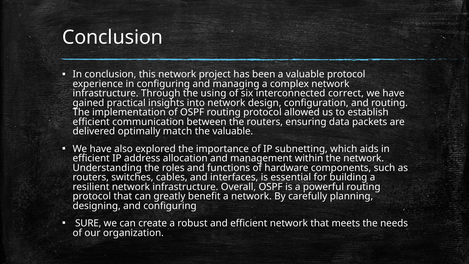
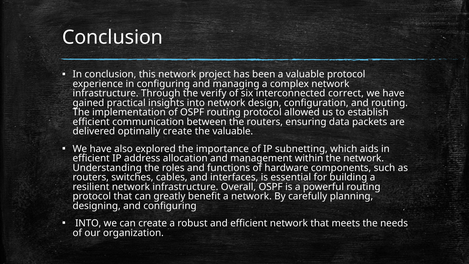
using: using -> verify (214, 93)
optimally match: match -> create (178, 131)
SURE: SURE -> INTO (88, 223)
